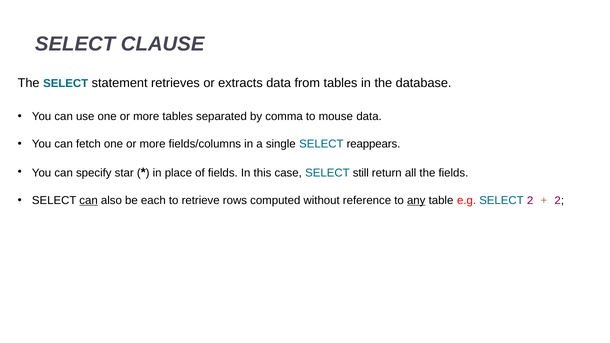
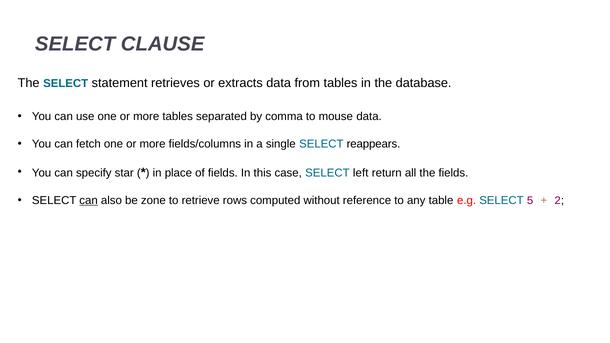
still: still -> left (361, 173)
each: each -> zone (153, 201)
any underline: present -> none (416, 201)
SELECT 2: 2 -> 5 (530, 201)
